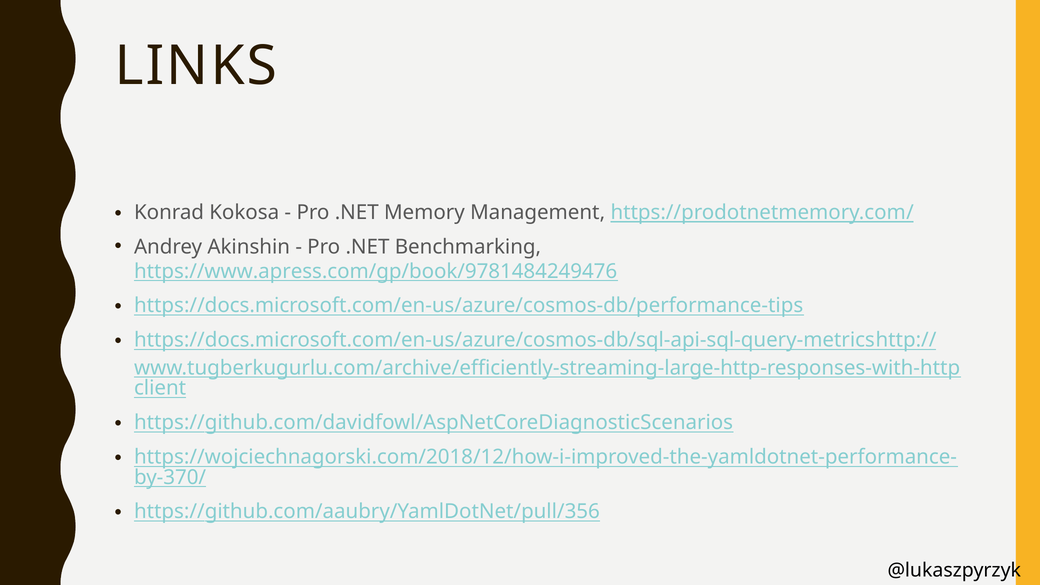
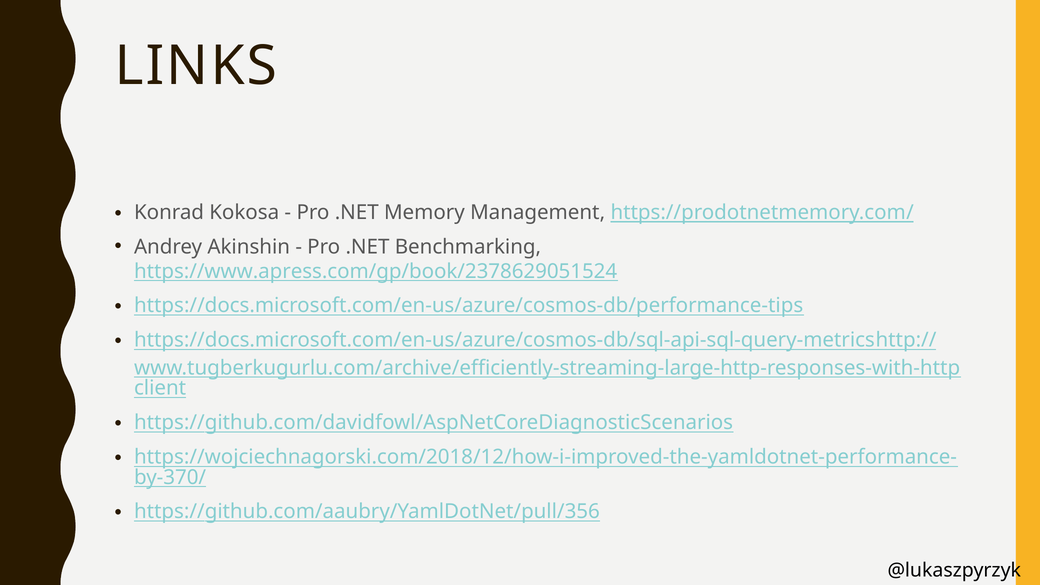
https://www.apress.com/gp/book/9781484249476: https://www.apress.com/gp/book/9781484249476 -> https://www.apress.com/gp/book/2378629051524 (376, 271)
